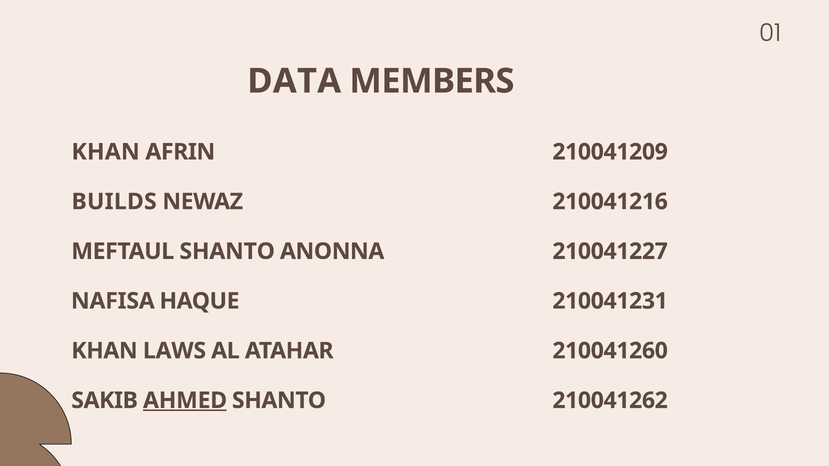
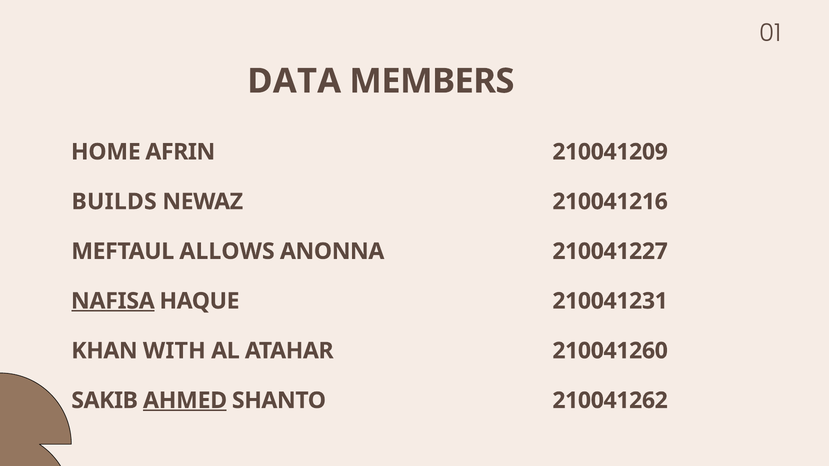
KHAN: KHAN -> HOME (106, 152)
MEFTAUL SHANTO: SHANTO -> ALLOWS (227, 251)
NAFISA underline: none -> present (113, 301)
LAWS: LAWS -> WITH (174, 351)
